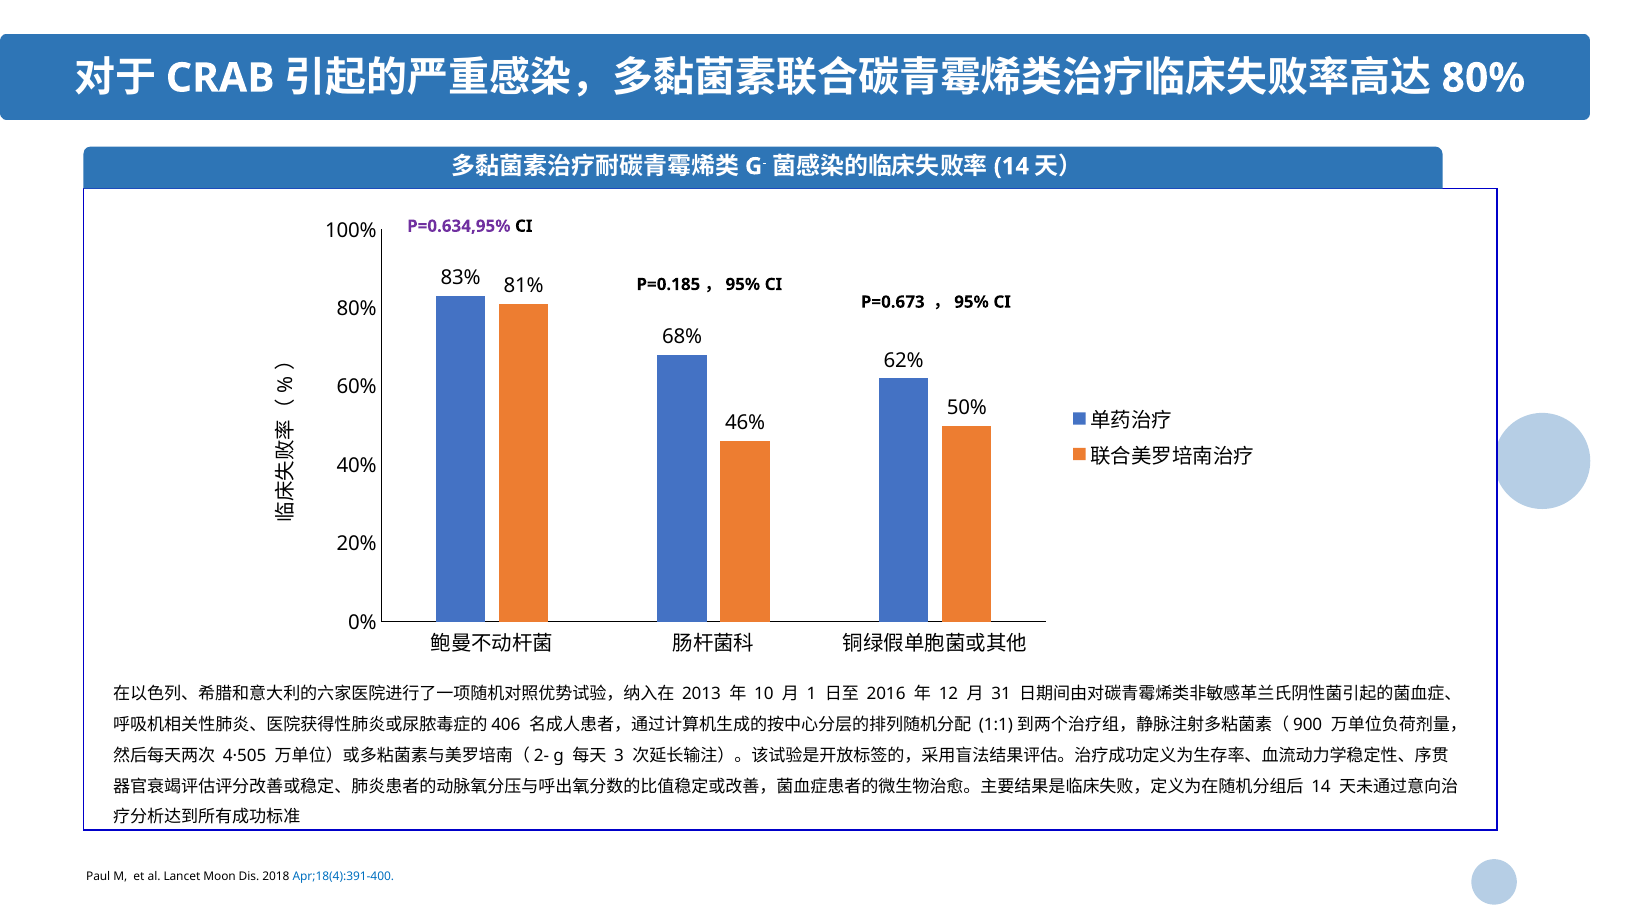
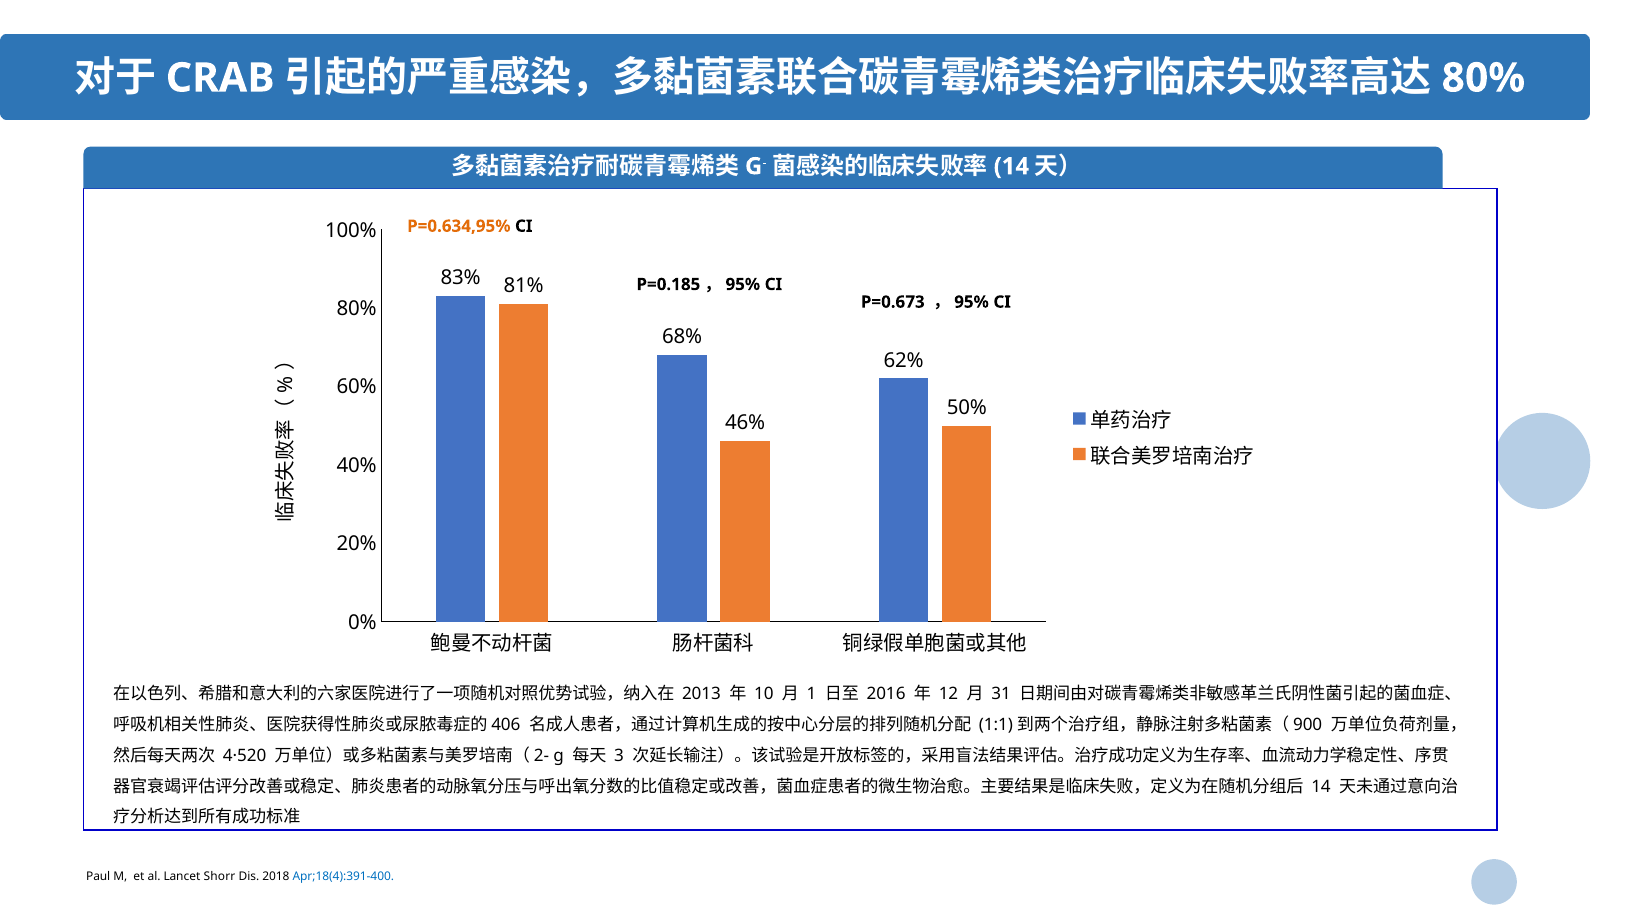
P=0.634,95% colour: purple -> orange (459, 226)
4·505: 4·505 -> 4·520 (245, 756)
Moon: Moon -> Shorr (219, 876)
